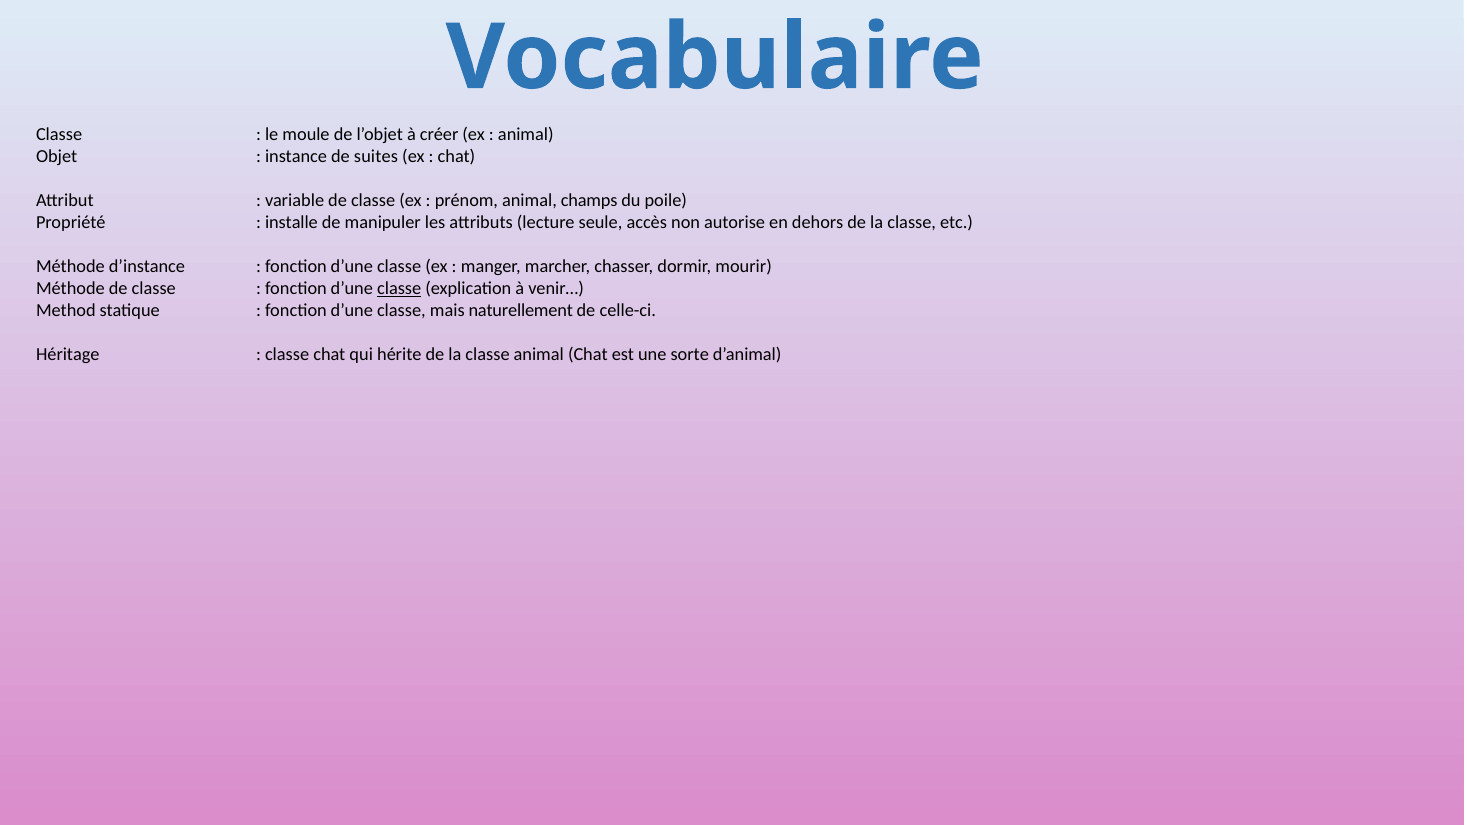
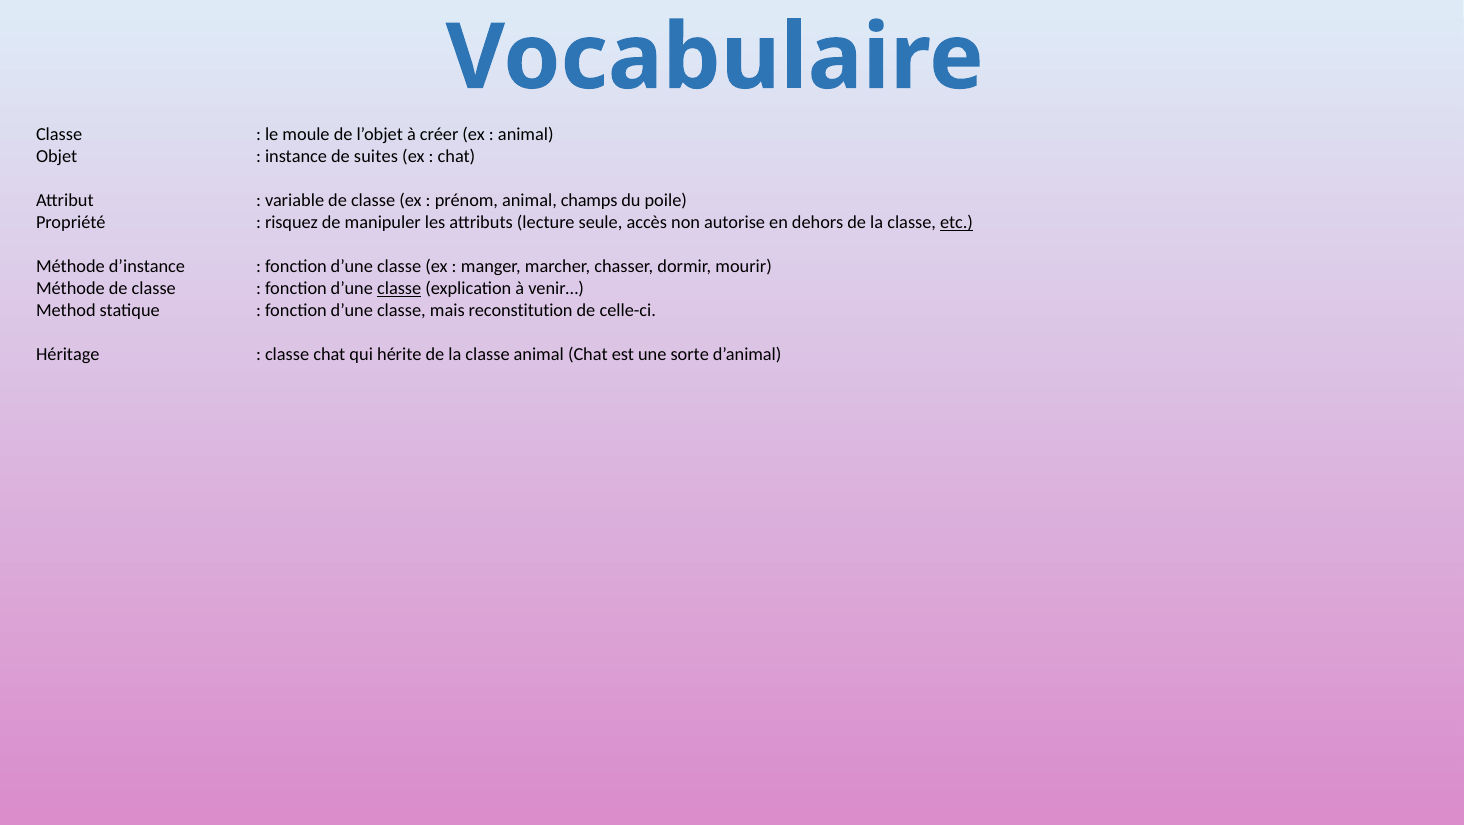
installe: installe -> risquez (291, 223)
etc underline: none -> present (956, 223)
naturellement: naturellement -> reconstitution (521, 311)
